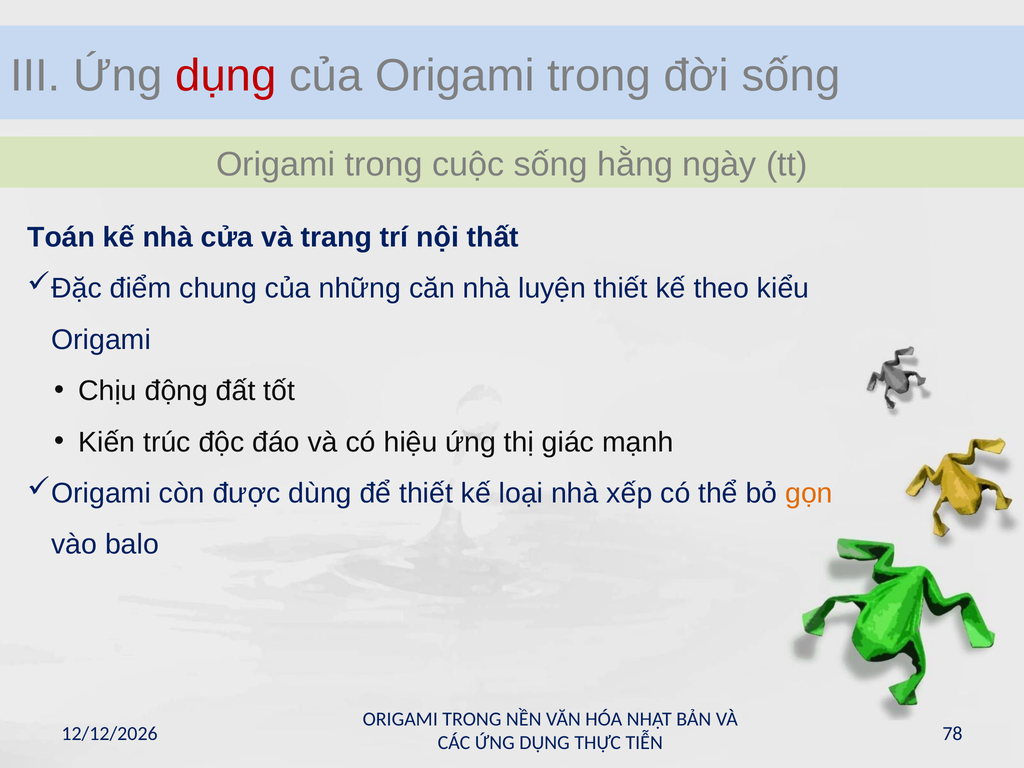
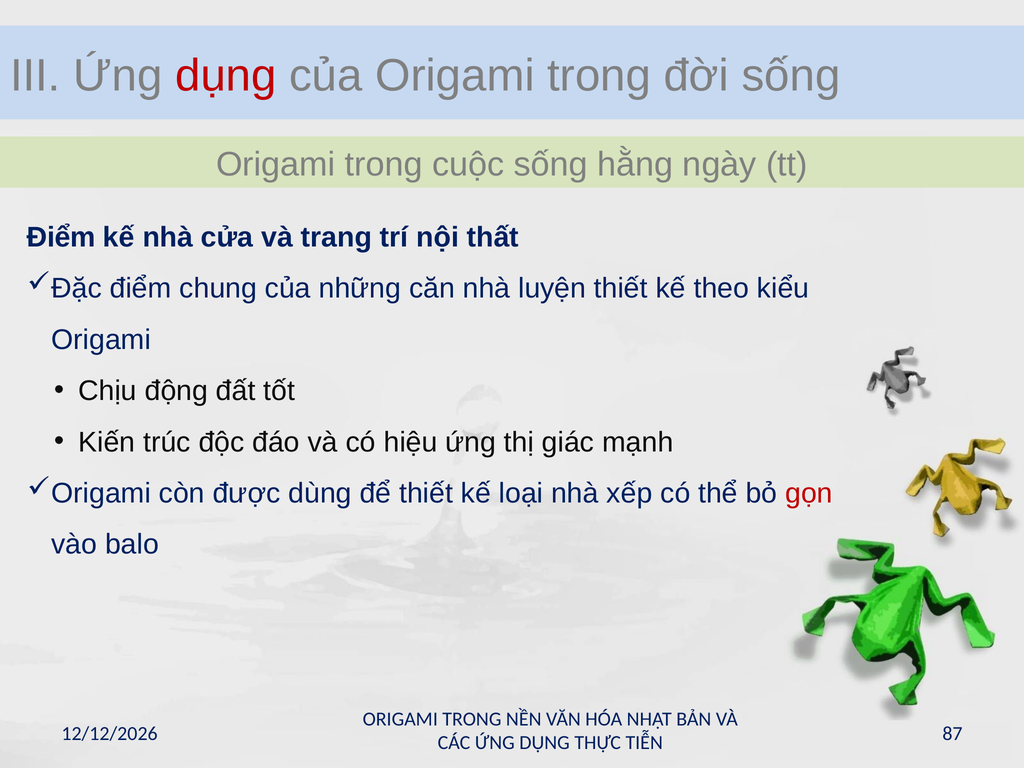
Toán: Toán -> Điểm (61, 237)
gọn colour: orange -> red (809, 493)
78: 78 -> 87 (952, 733)
